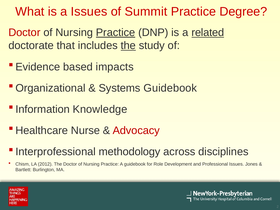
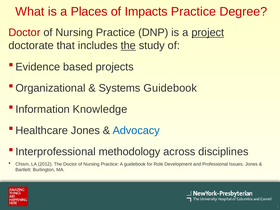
a Issues: Issues -> Places (89, 12)
Summit: Summit -> Impacts (146, 12)
Practice underline: present -> none (116, 32)
related: related -> project (208, 32)
impacts: impacts -> projects (115, 67)
Nurse: Nurse -> Jones (85, 131)
Advocacy colour: red -> blue (136, 131)
